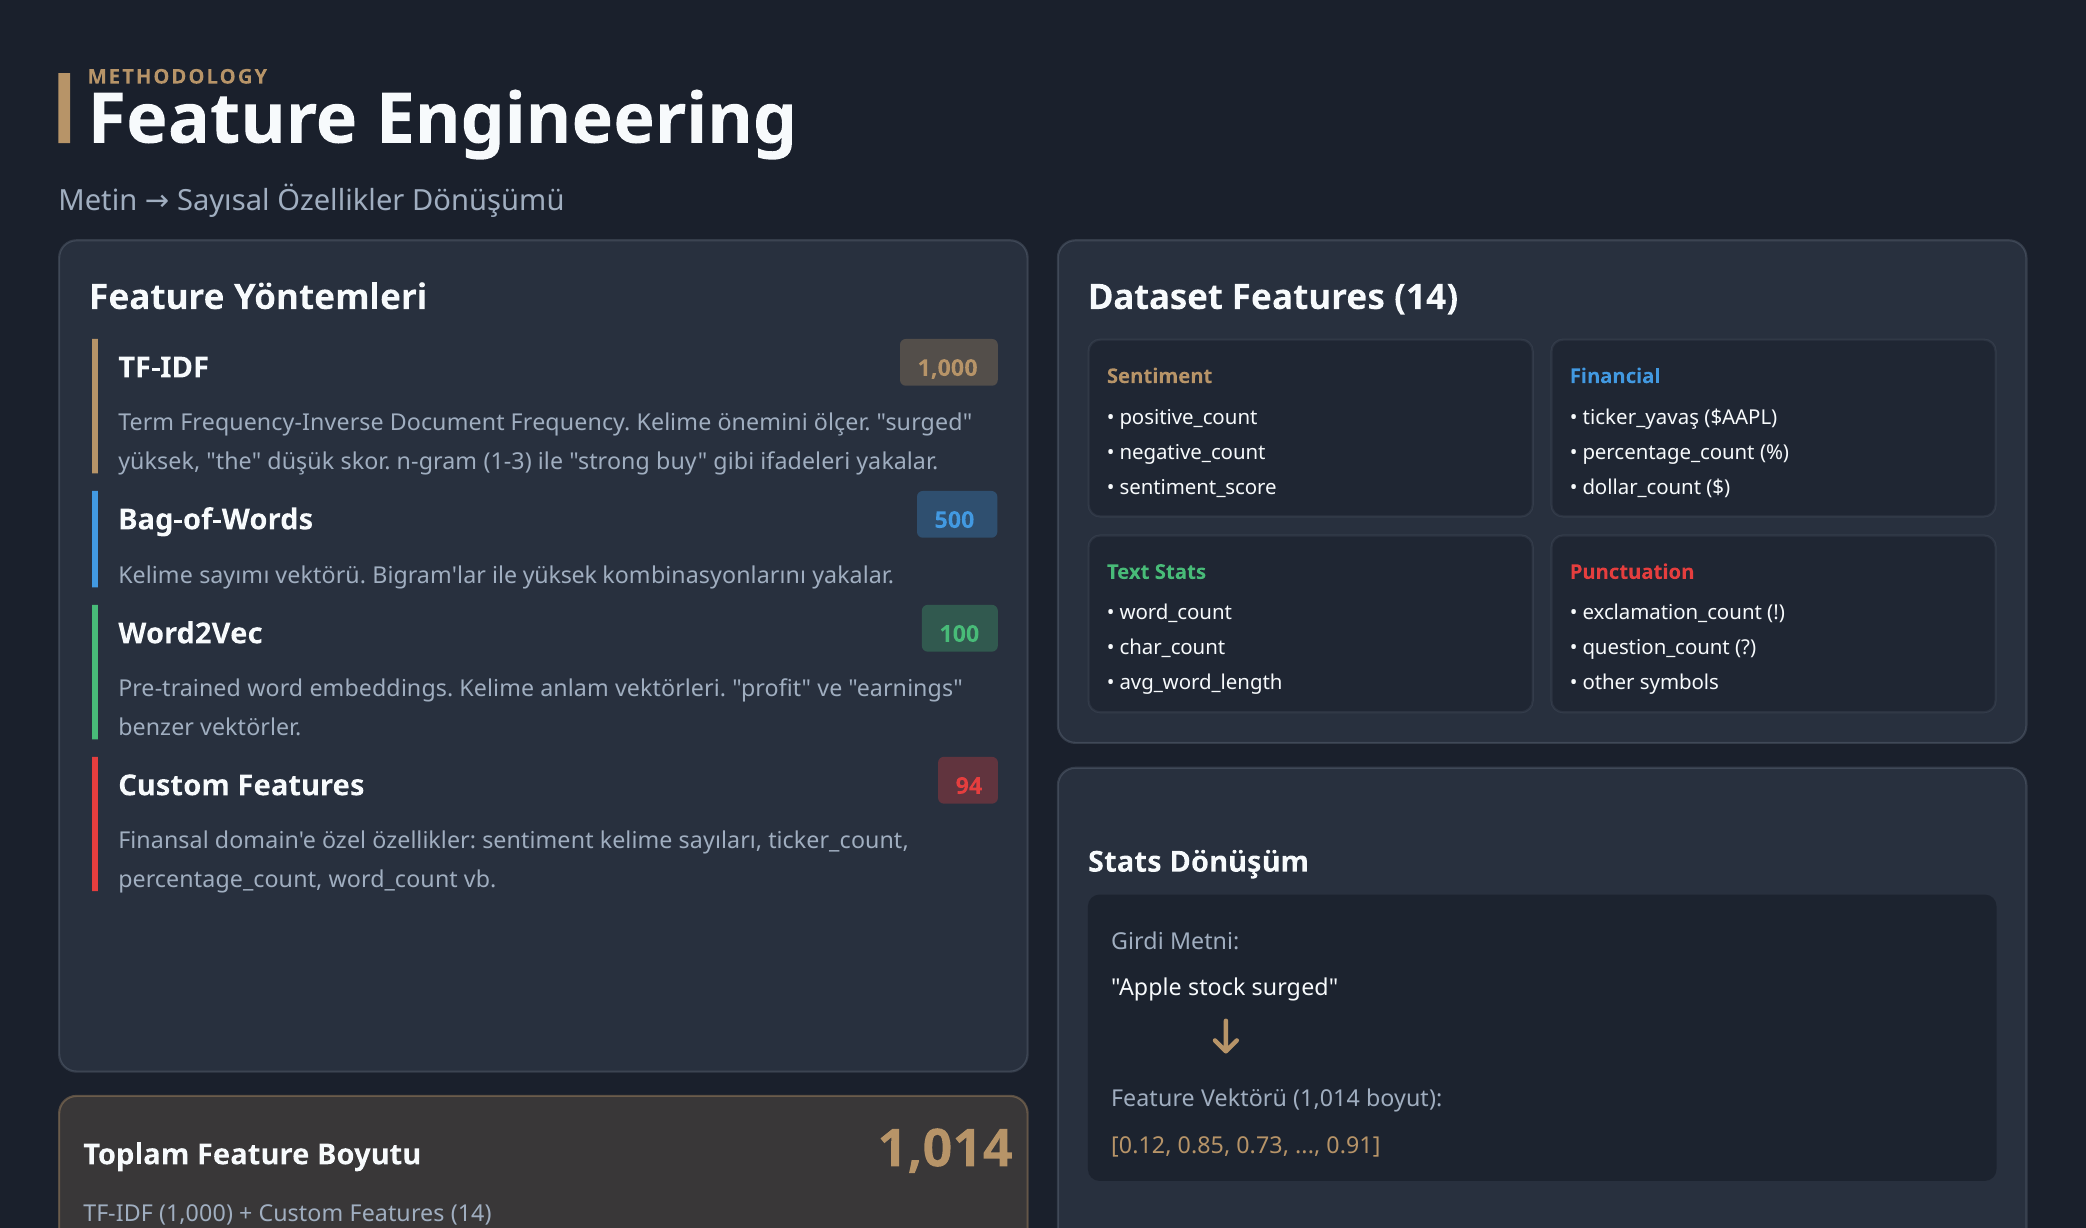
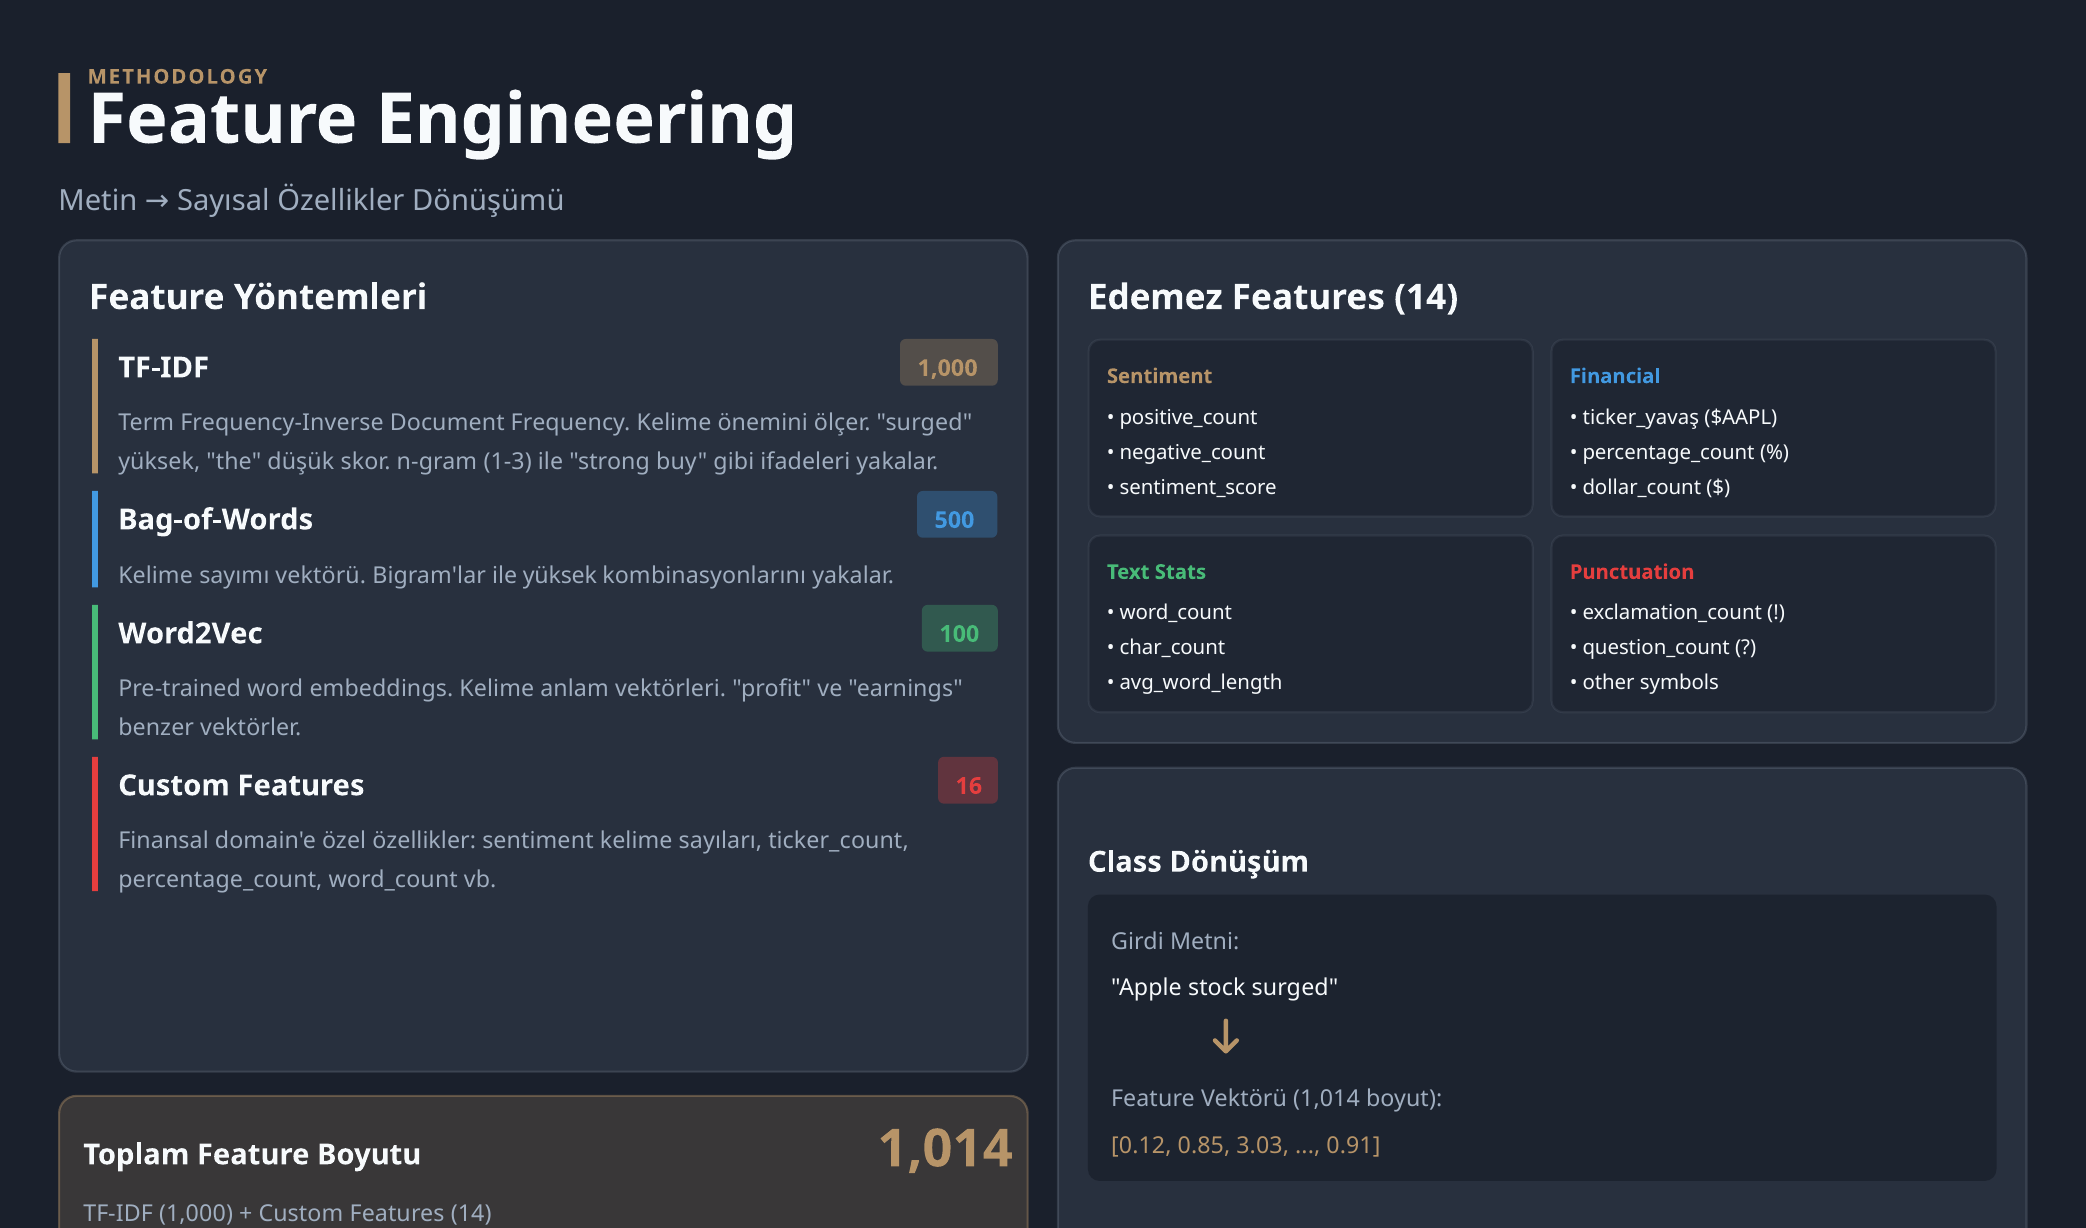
Dataset: Dataset -> Edemez (1155, 297)
94: 94 -> 16 (969, 786)
Stats: Stats -> Class (1125, 862)
0.73: 0.73 -> 3.03 (1263, 1146)
